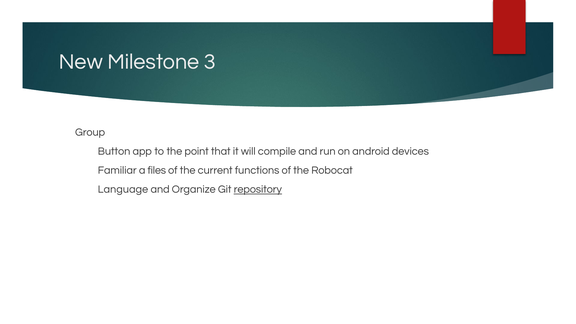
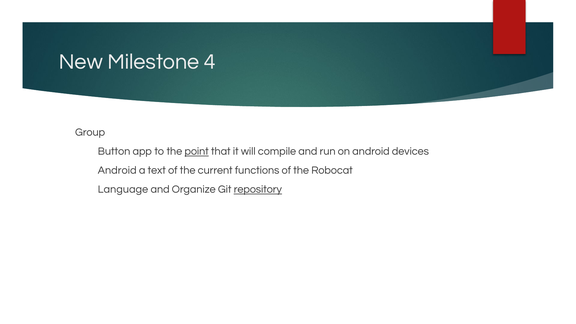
3: 3 -> 4 (210, 62)
point underline: none -> present (197, 151)
Familiar: Familiar -> Android (117, 170)
files: files -> text (157, 170)
